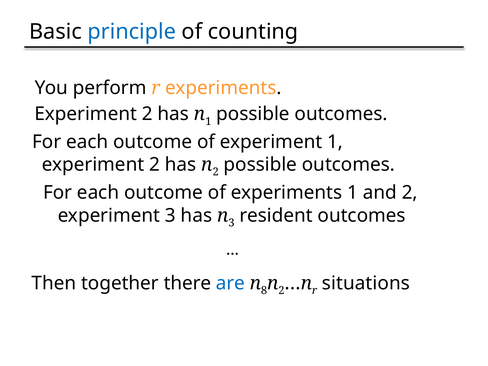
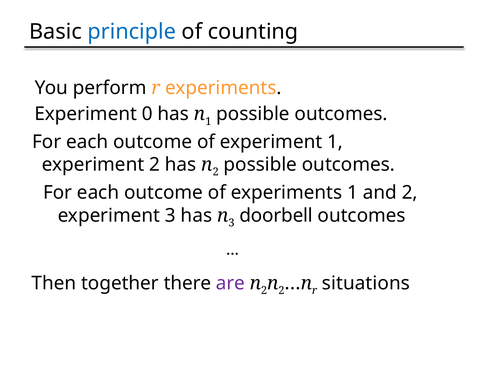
2: 2 -> 0 (147, 114)
resident: resident -> doorbell (276, 215)
are colour: blue -> purple (230, 283)
8: 8 -> 2 (264, 291)
